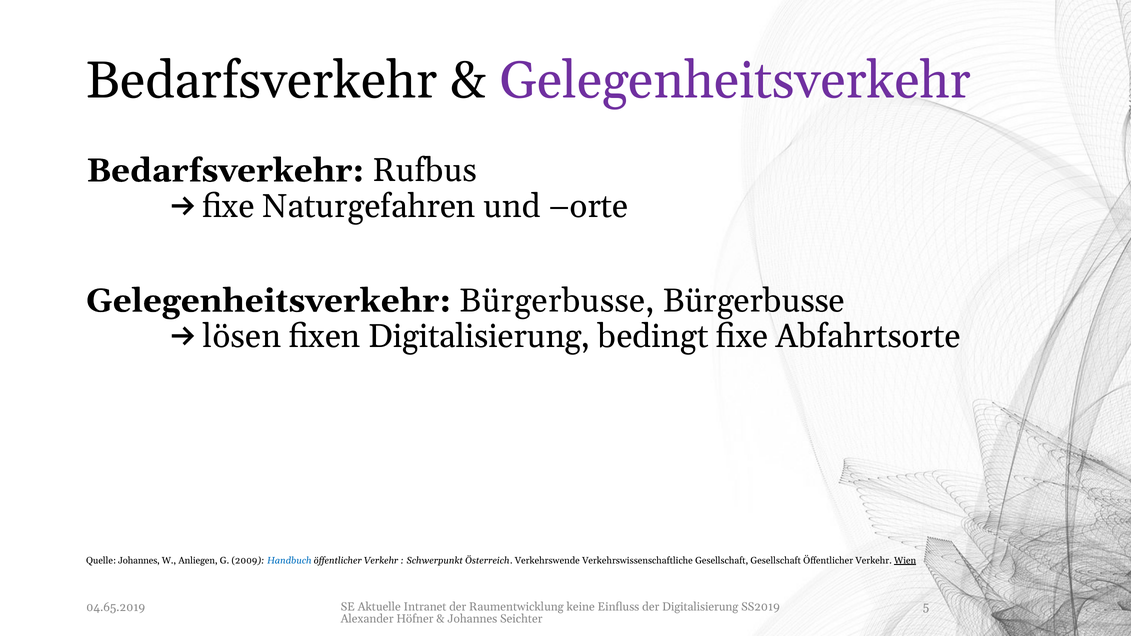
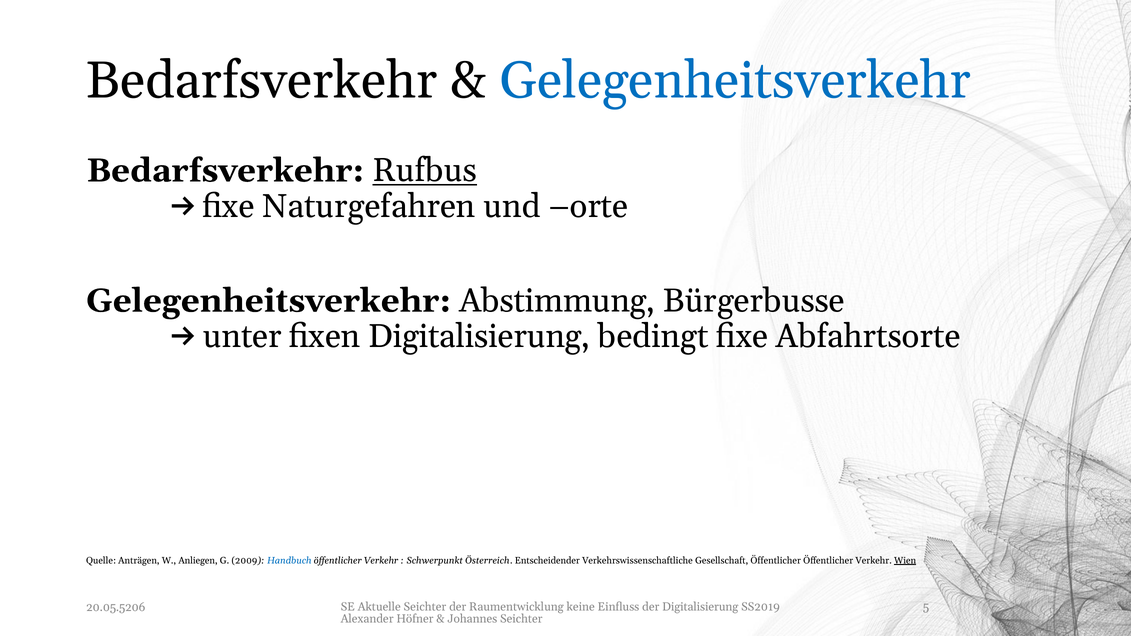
Gelegenheitsverkehr colour: purple -> blue (735, 81)
Rufbus underline: none -> present (425, 171)
Gelegenheitsverkehr Bürgerbusse: Bürgerbusse -> Abstimmung (557, 301)
lösen: lösen -> unter (242, 336)
Quelle Johannes: Johannes -> Anträgen (139, 561)
Verkehrswende: Verkehrswende -> Entscheidender (547, 561)
Gesellschaft Gesellschaft: Gesellschaft -> Öffentlicher (776, 561)
Aktuelle Intranet: Intranet -> Seichter (425, 607)
04.65.2019: 04.65.2019 -> 20.05.5206 (116, 607)
